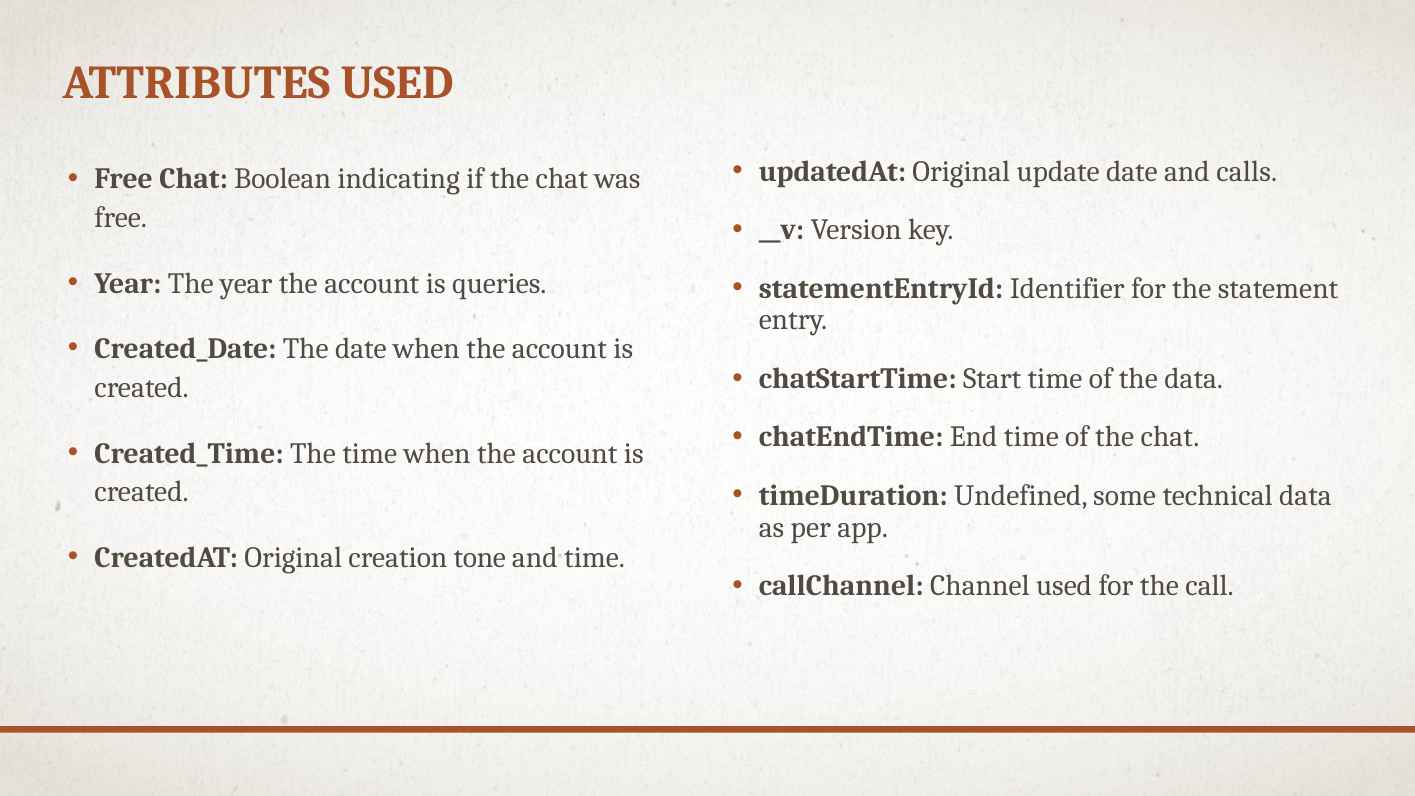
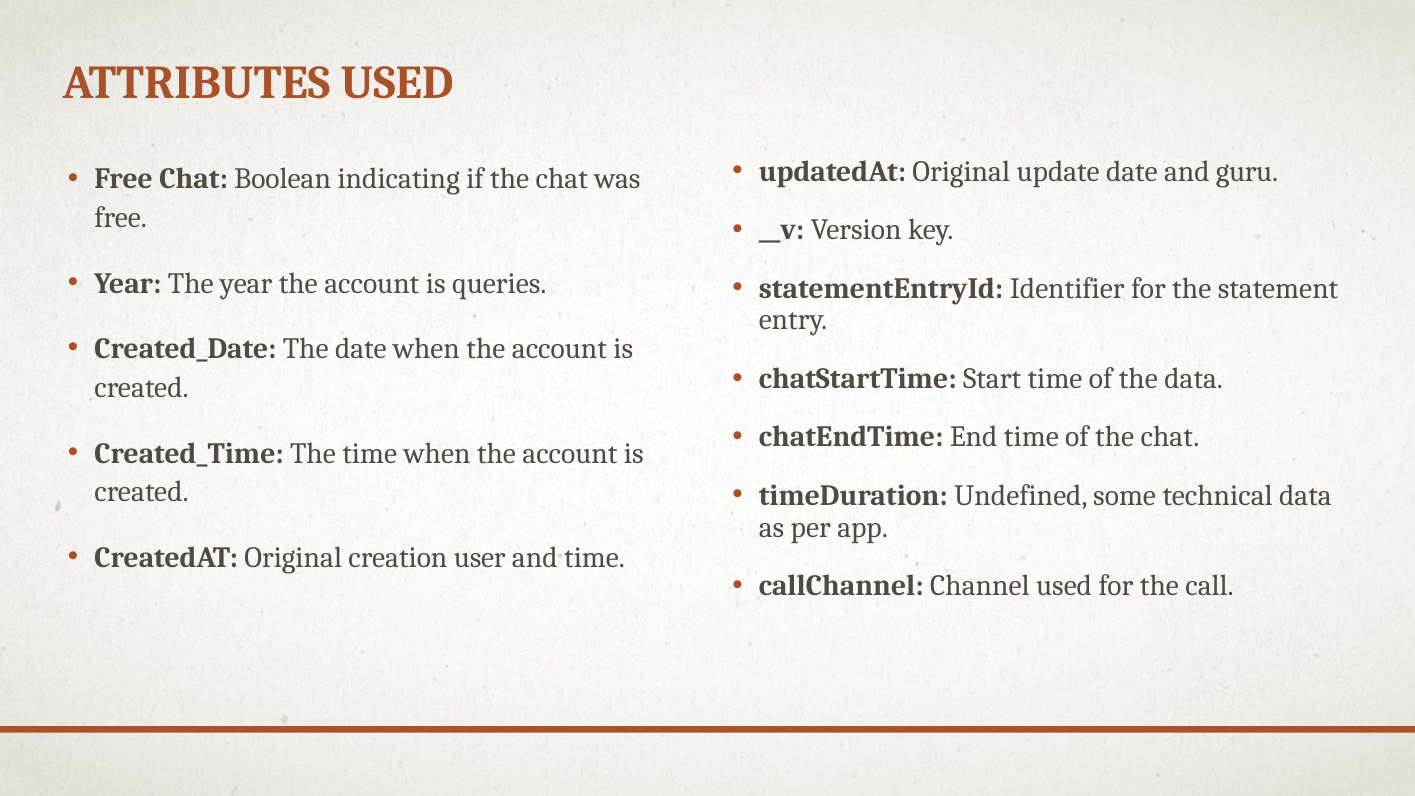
calls: calls -> guru (1247, 171)
tone: tone -> user (480, 558)
